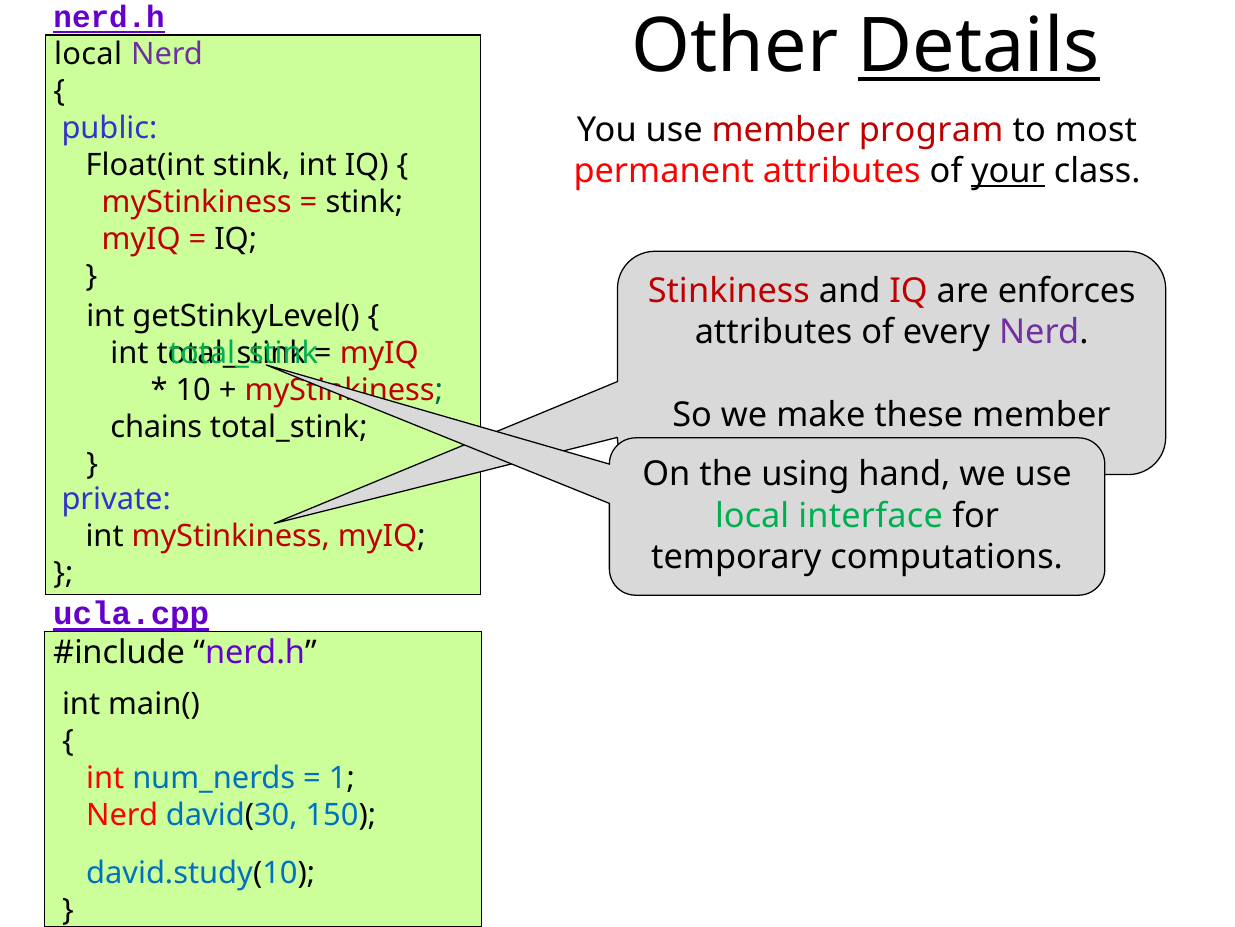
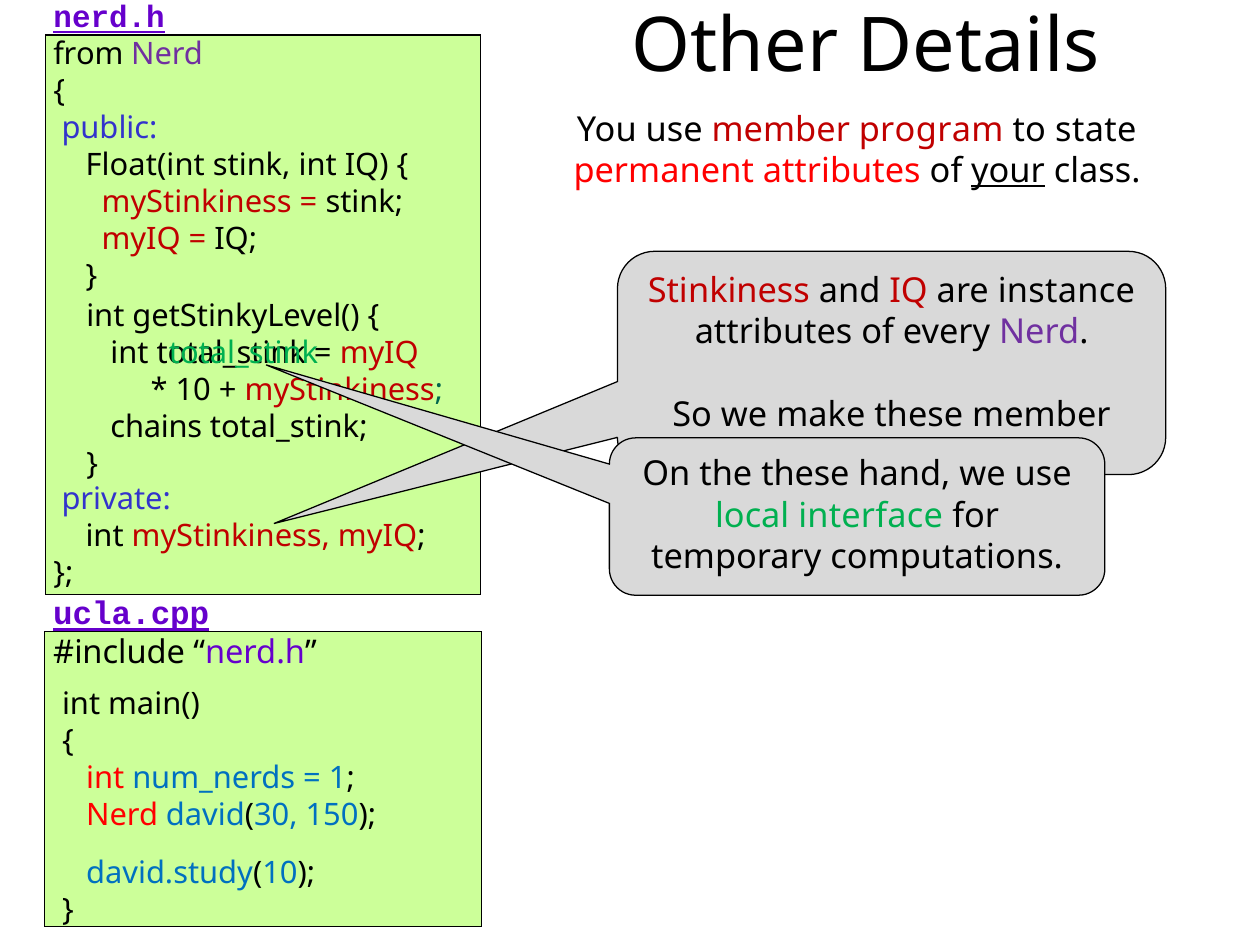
Details underline: present -> none (979, 46)
local: local -> from (88, 54)
most: most -> state (1096, 130)
enforces: enforces -> instance (1066, 291)
the using: using -> these (805, 474)
